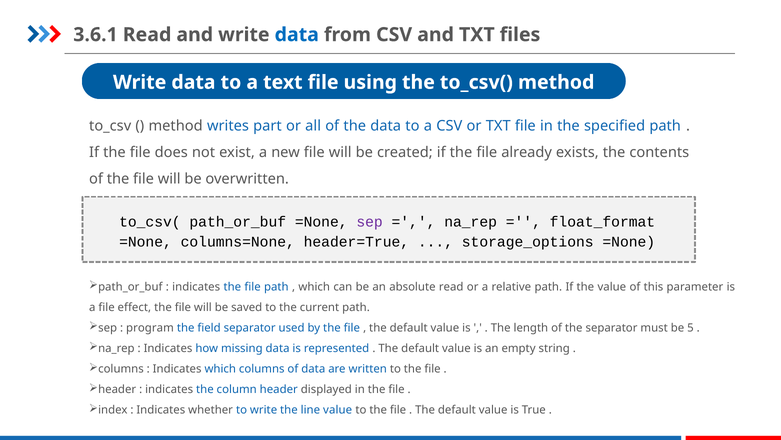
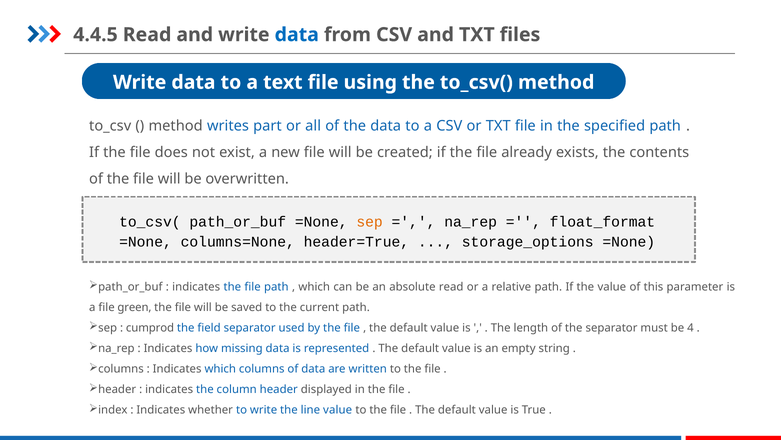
3.6.1: 3.6.1 -> 4.4.5 (96, 35)
sep colour: purple -> orange (370, 221)
effect: effect -> green (134, 307)
program: program -> cumprod (150, 328)
5: 5 -> 4 (690, 328)
